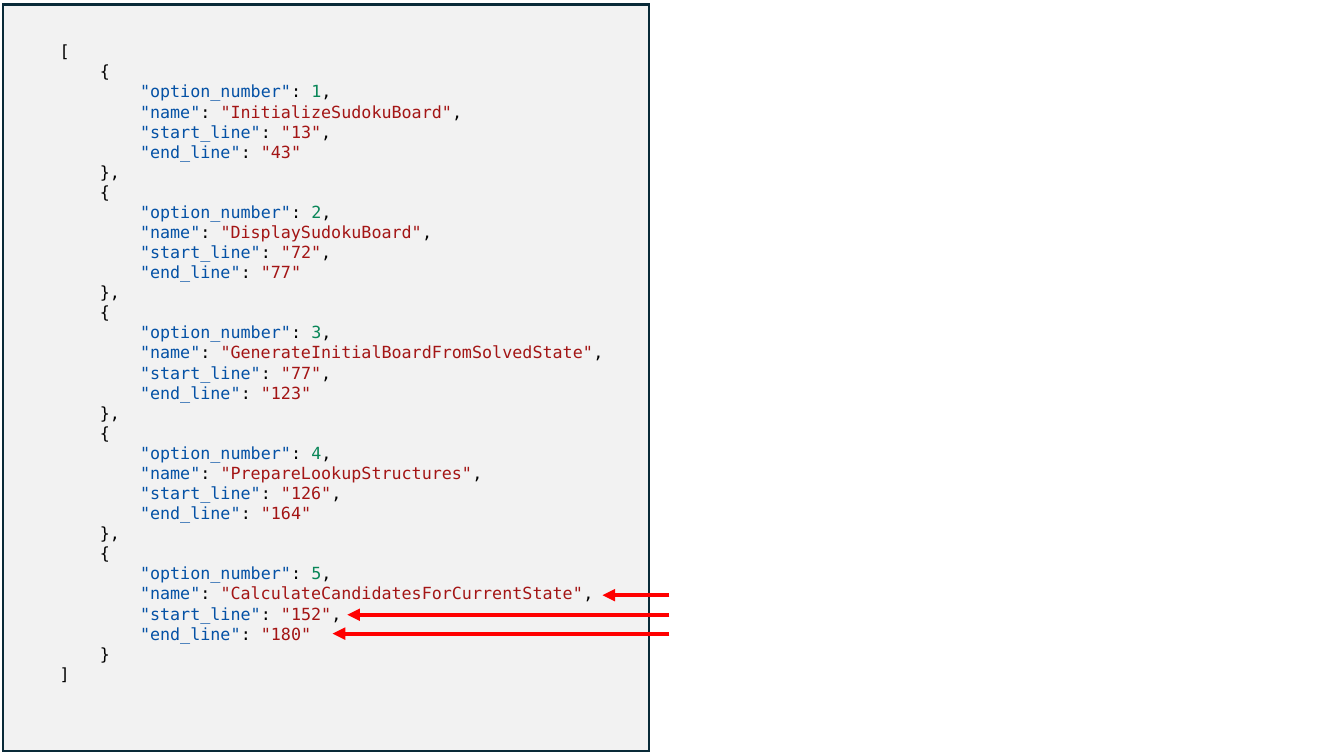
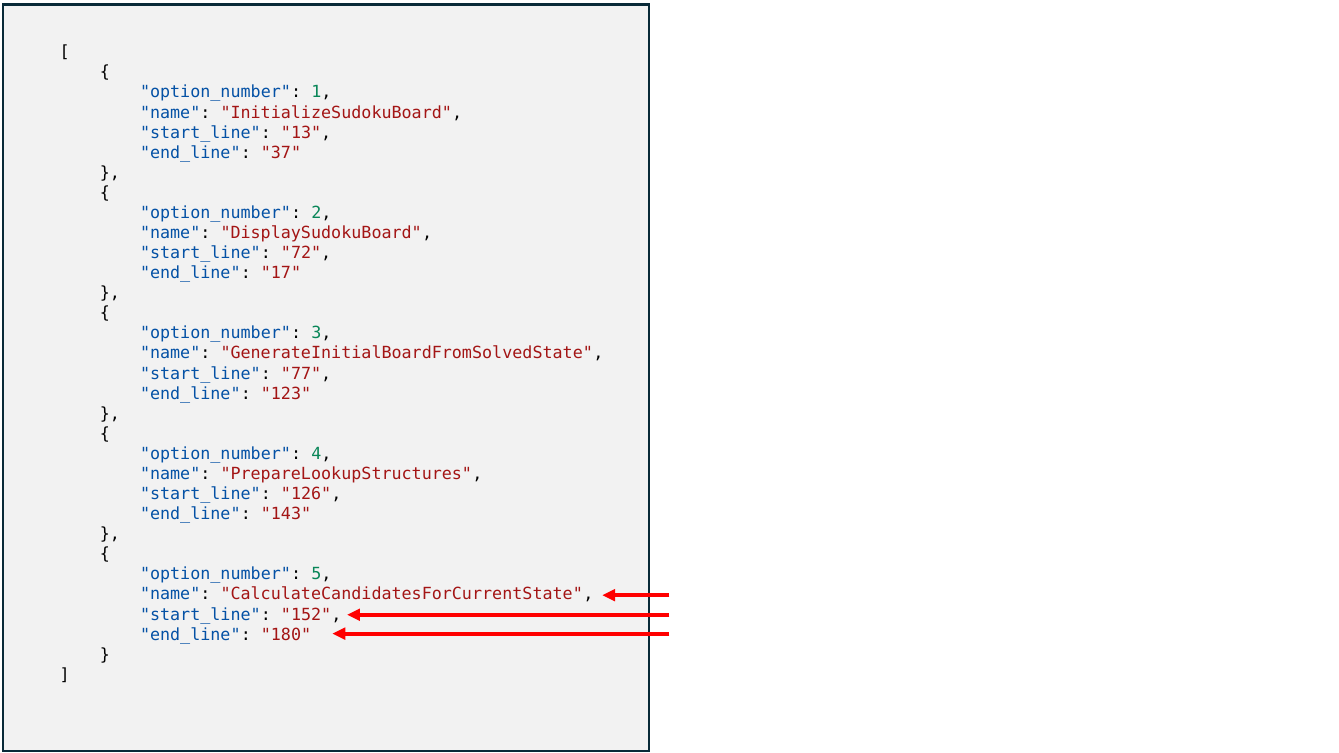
43: 43 -> 37 (281, 153)
end_line 77: 77 -> 17 (281, 273)
164: 164 -> 143 (286, 514)
